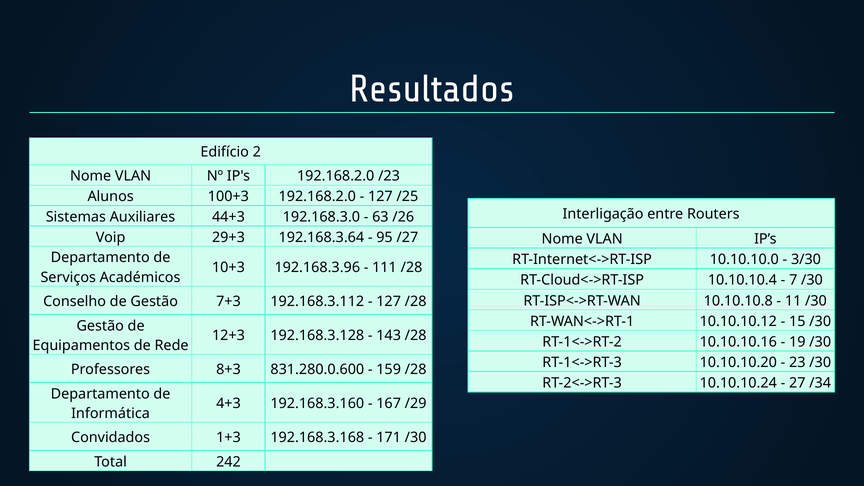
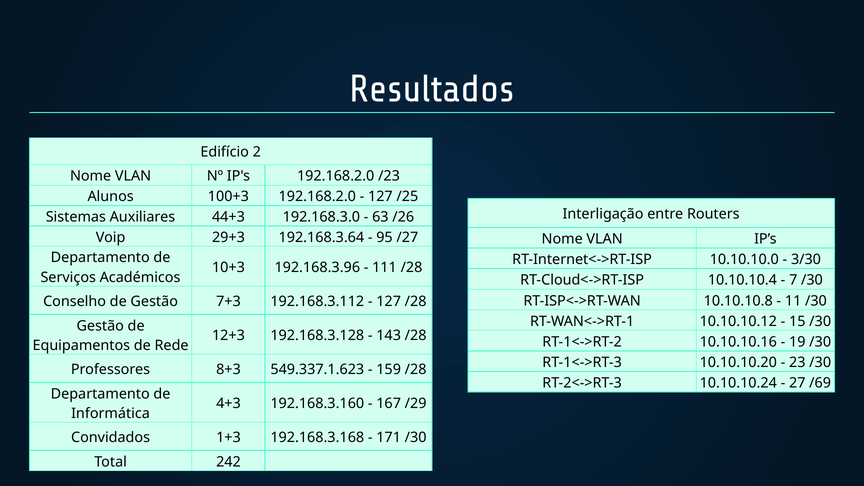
831.280.0.600: 831.280.0.600 -> 549.337.1.623 (317, 370)
/34: /34 -> /69 (820, 383)
